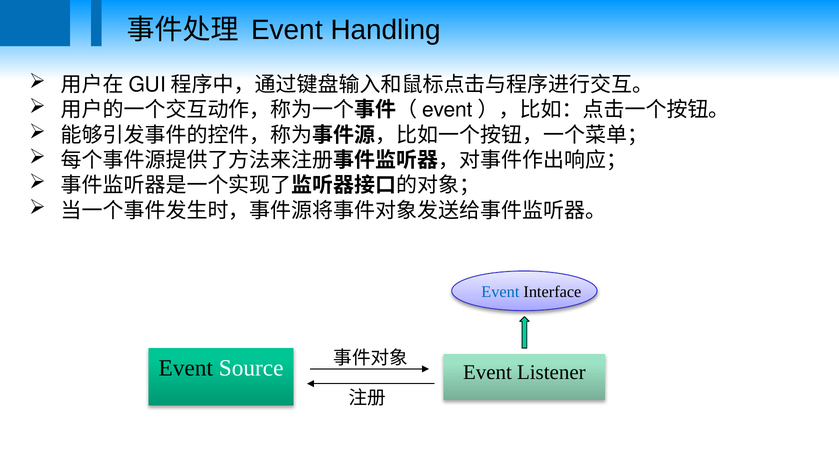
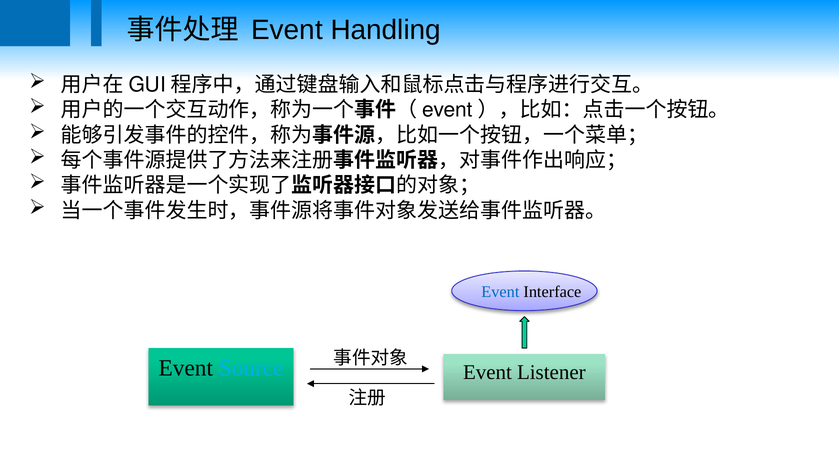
Source colour: white -> light blue (251, 368)
